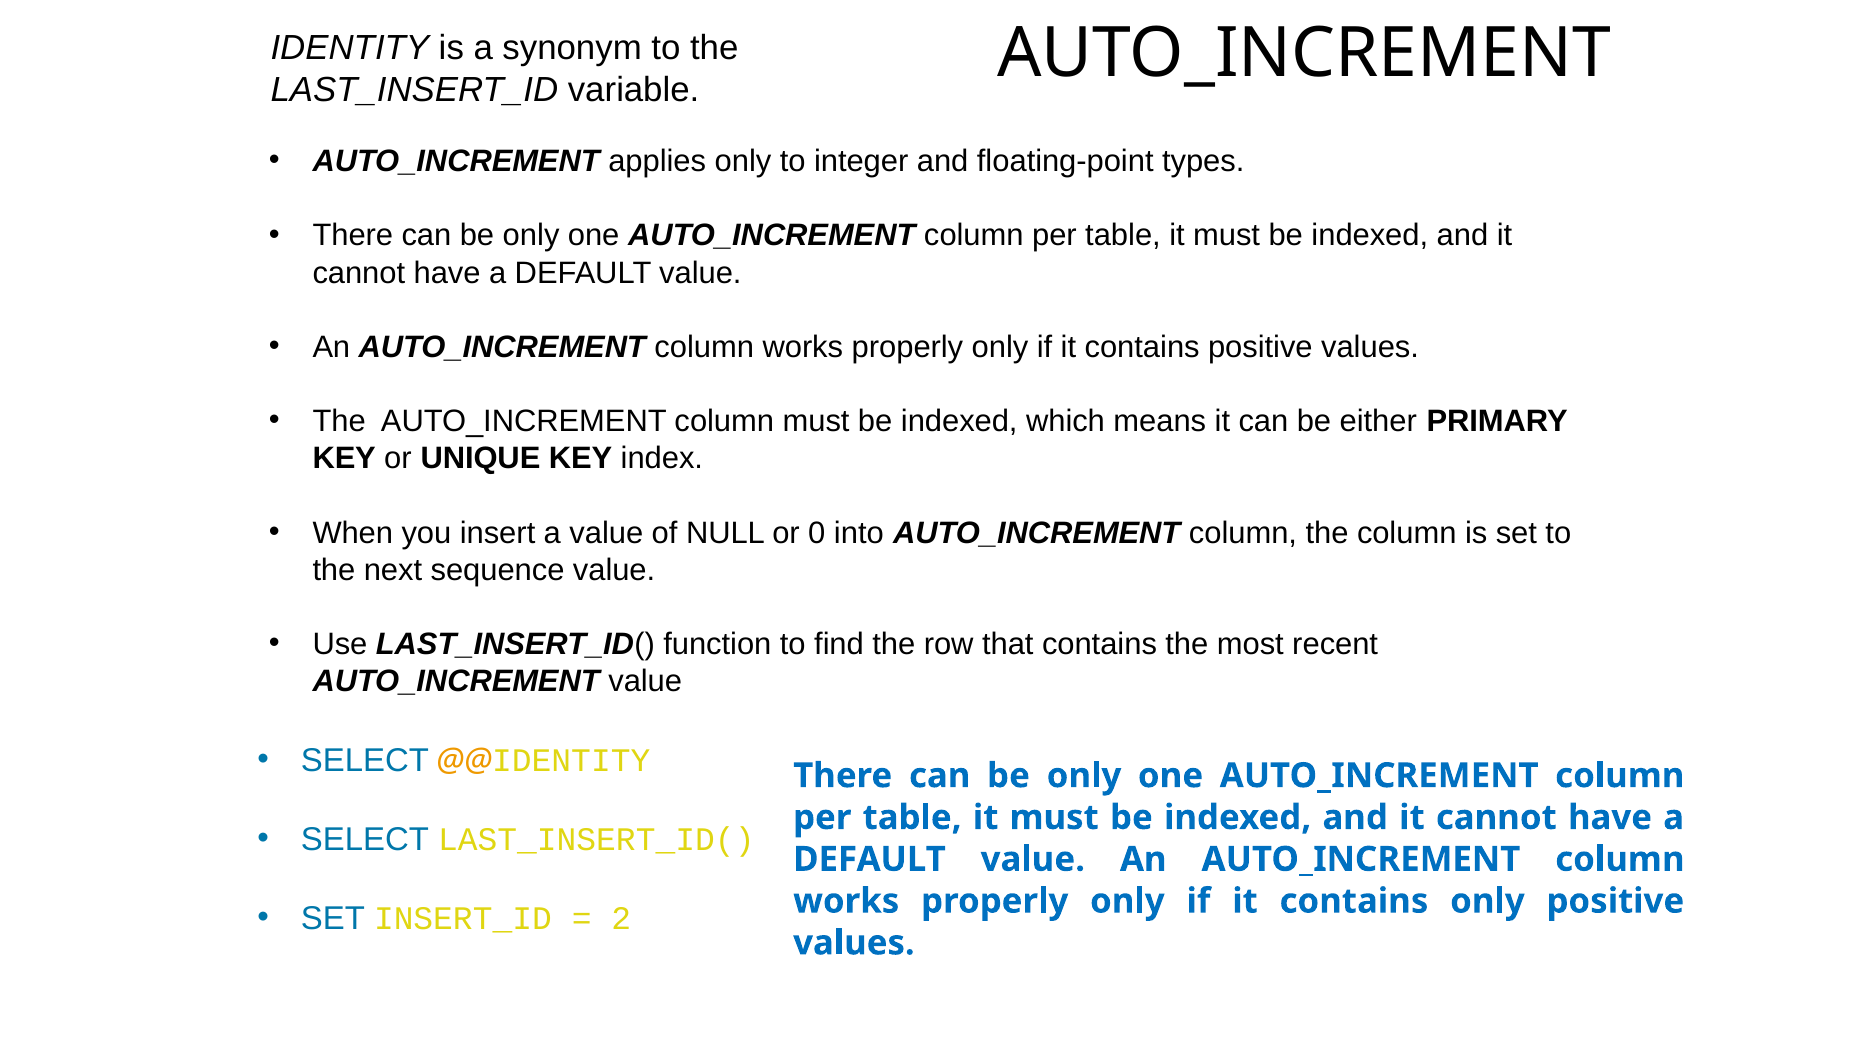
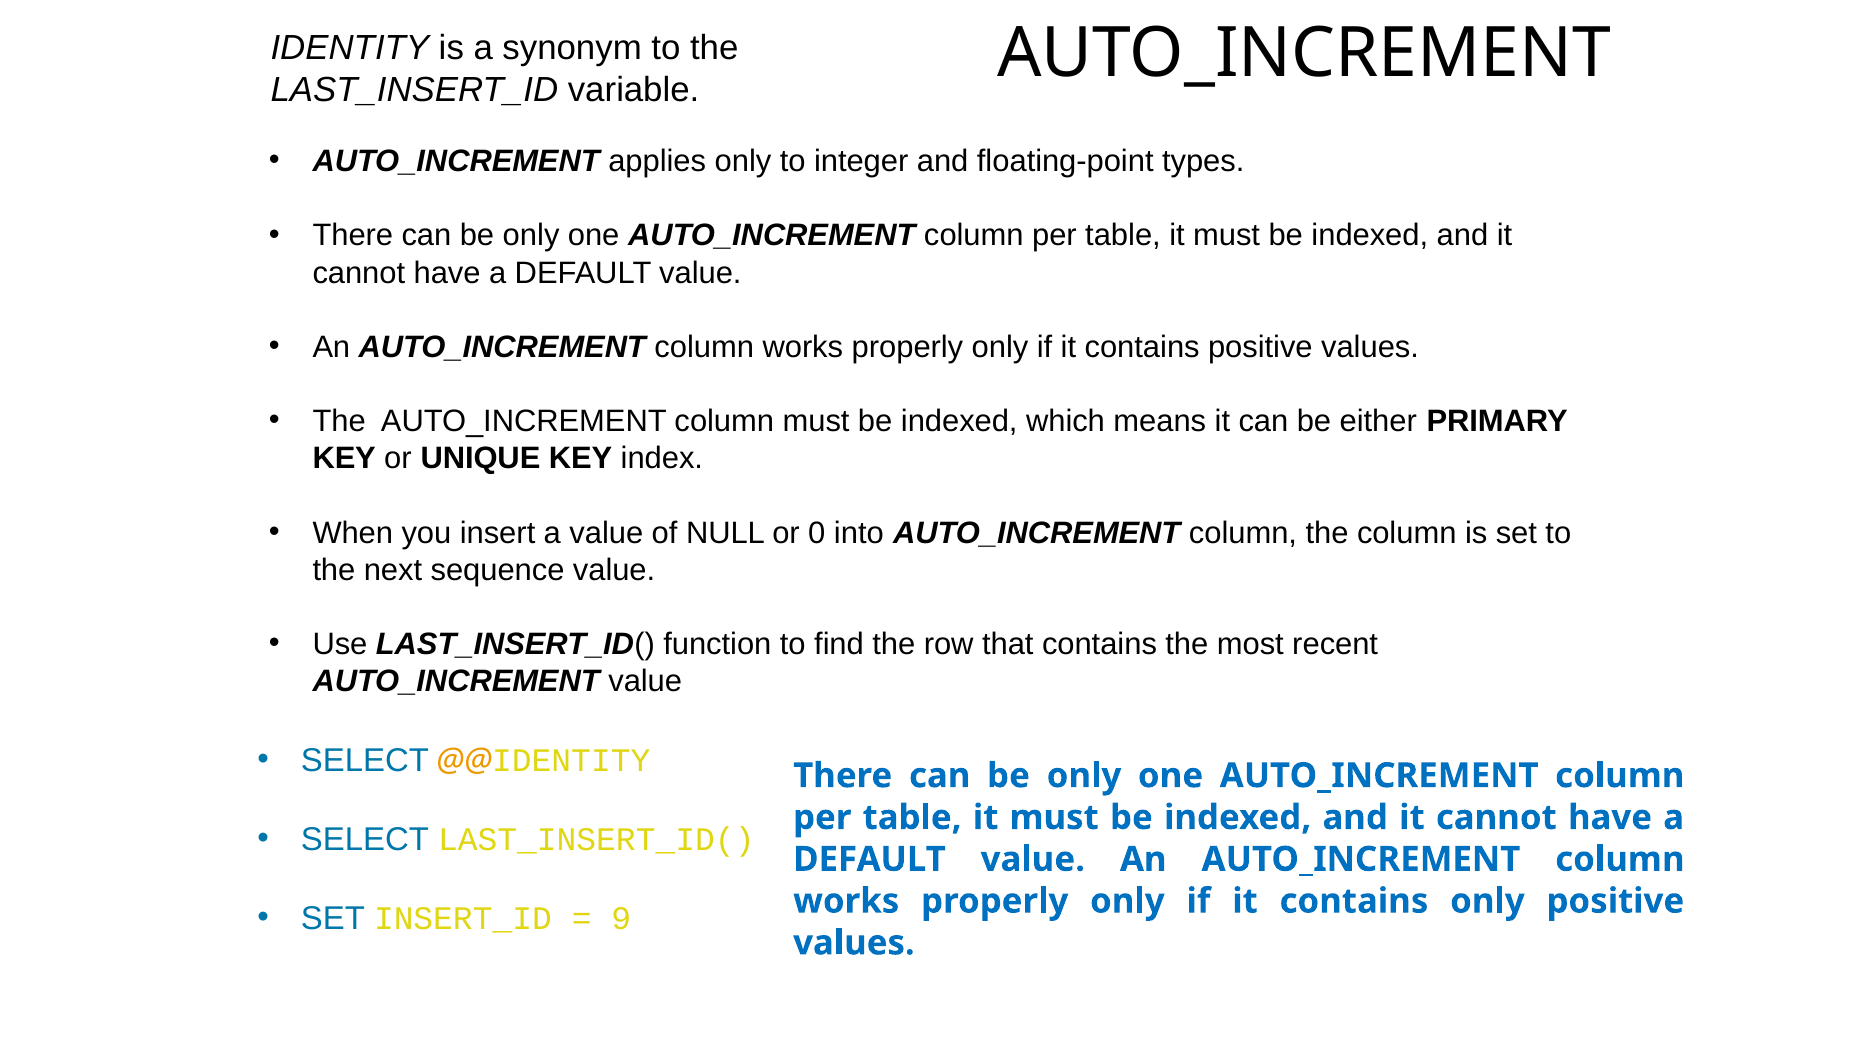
2: 2 -> 9 (621, 918)
